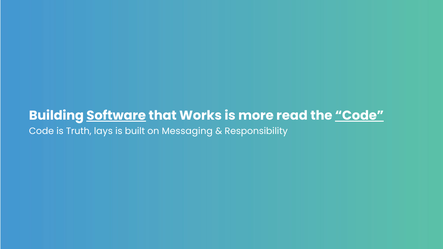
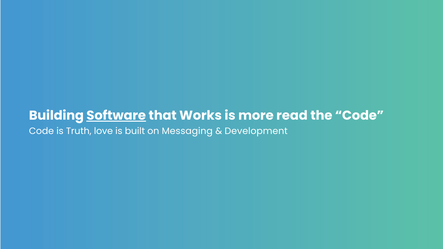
Code underline: present -> none (359, 116)
lays: lays -> love (103, 131)
Responsibility: Responsibility -> Development (256, 131)
